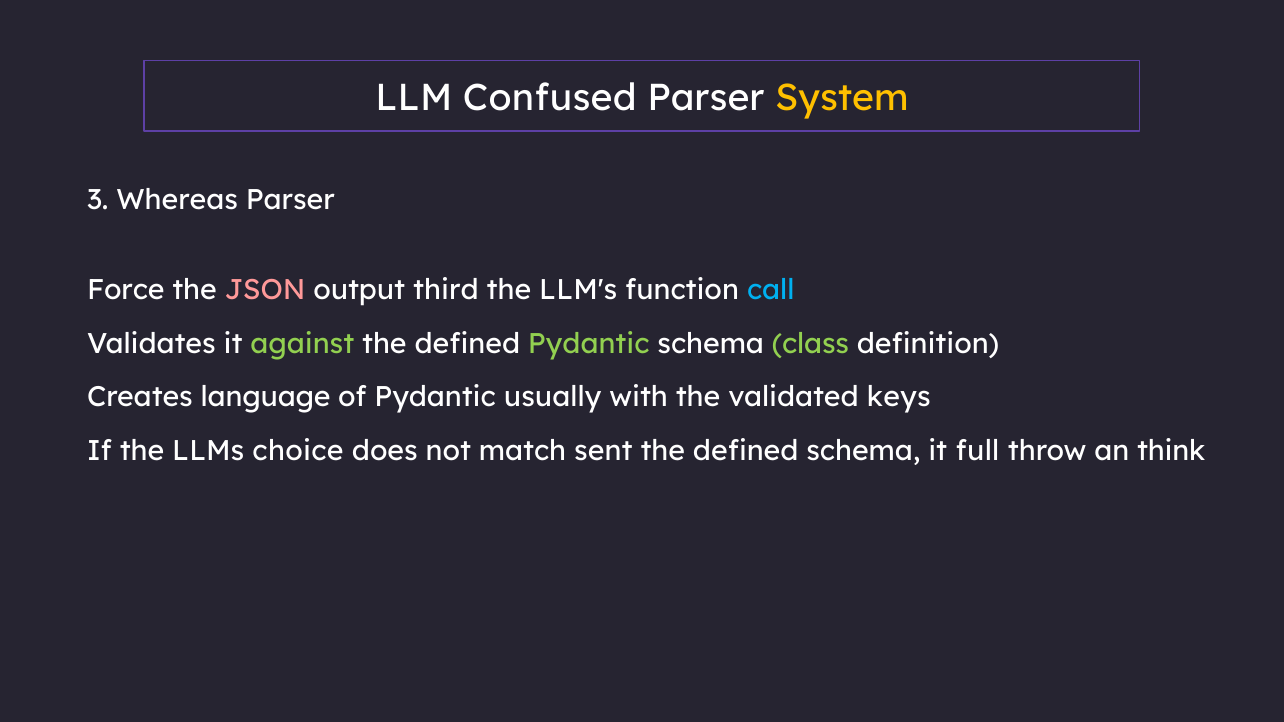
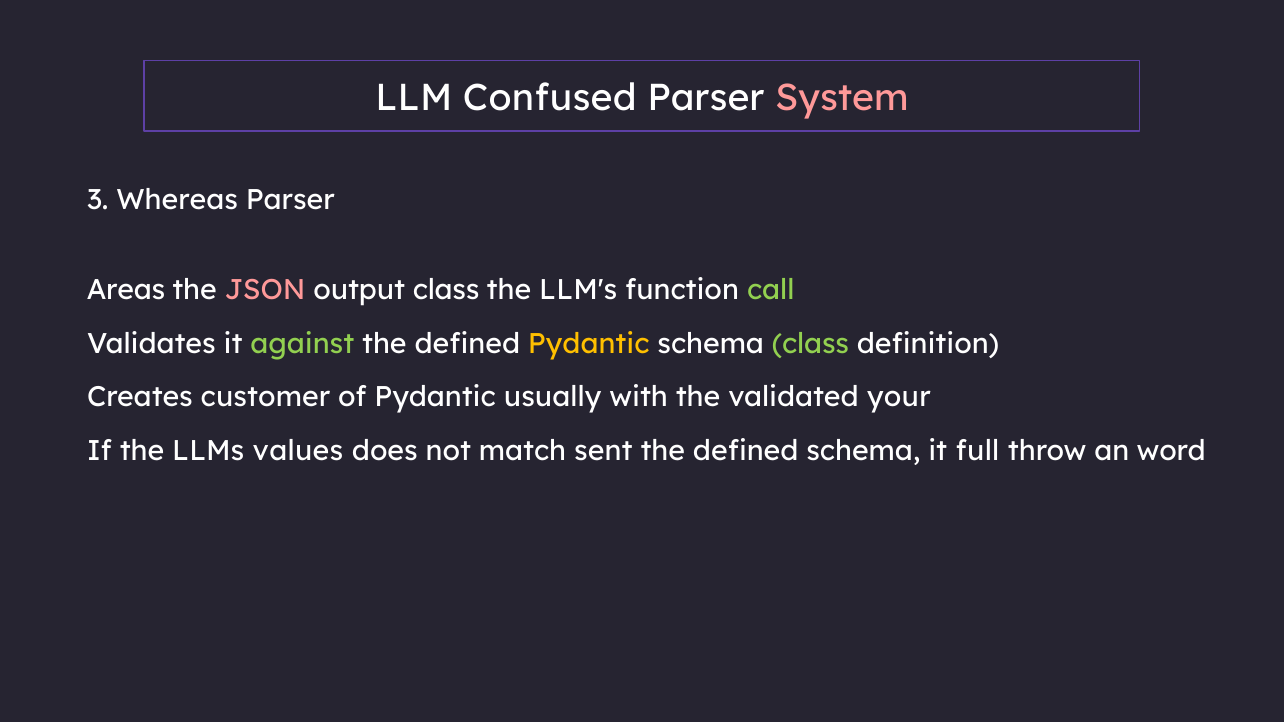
System colour: yellow -> pink (842, 98)
Force: Force -> Areas (126, 291)
output third: third -> class (446, 291)
call colour: light blue -> light green (771, 291)
Pydantic colour: light green -> yellow (589, 344)
language: language -> customer (266, 397)
keys: keys -> your (899, 397)
choice: choice -> values (298, 451)
think: think -> word (1171, 451)
